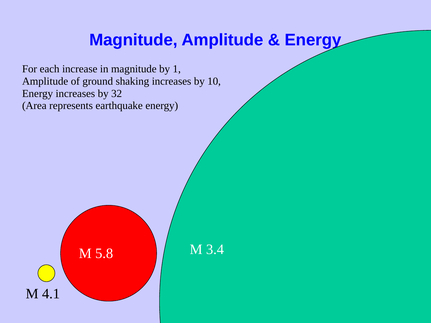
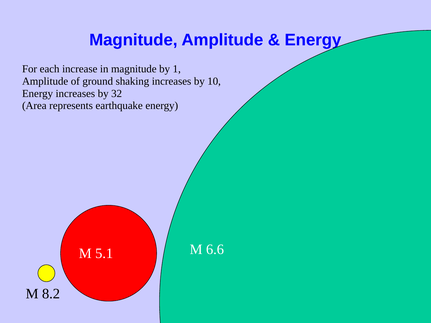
3.4: 3.4 -> 6.6 (215, 250)
5.8: 5.8 -> 5.1 (104, 254)
4.1: 4.1 -> 8.2 (51, 294)
